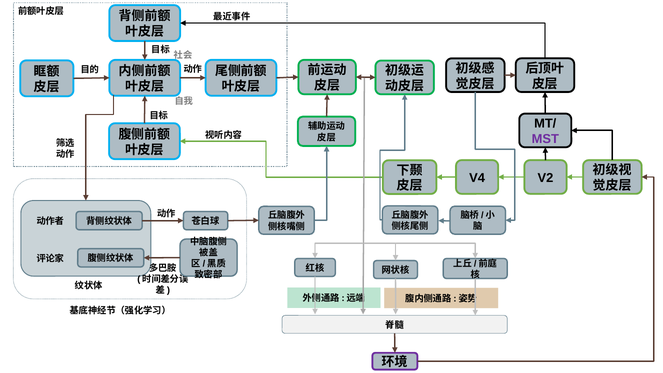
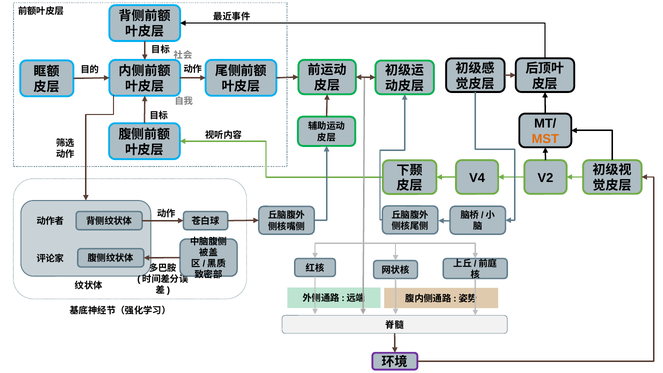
MST colour: purple -> orange (545, 139)
